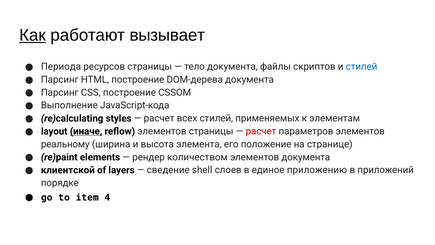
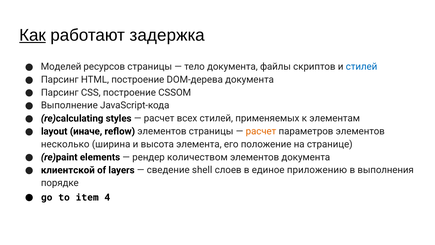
вызывает: вызывает -> задержка (167, 35)
Периода: Периода -> Моделей (61, 67)
иначе underline: present -> none (86, 131)
расчет colour: red -> orange (261, 131)
реальному: реальному -> несколько (65, 144)
приложений: приложений -> выполнения (386, 170)
